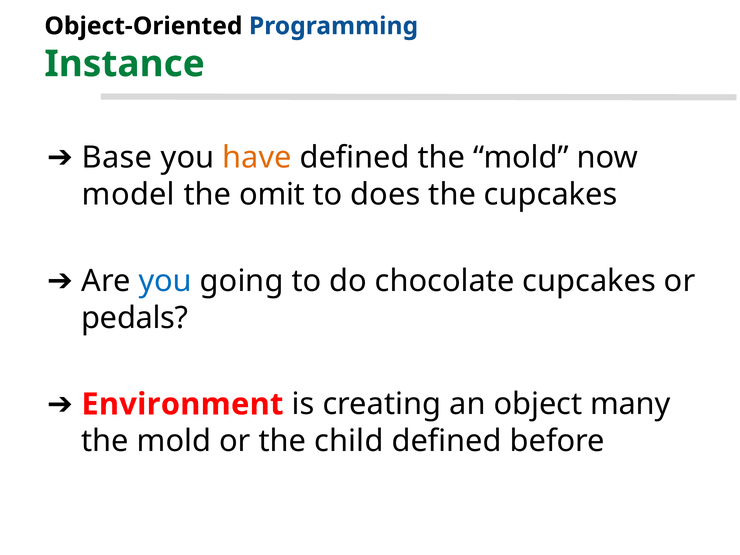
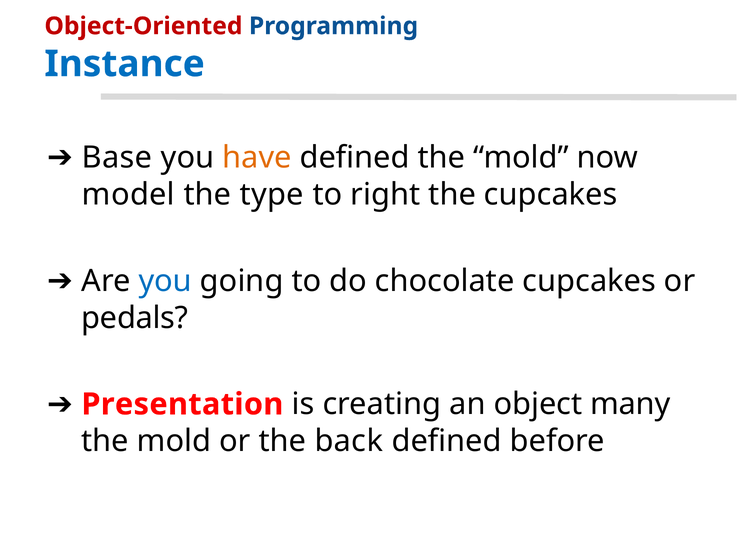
Object-Oriented colour: black -> red (143, 26)
Instance colour: green -> blue (125, 64)
omit: omit -> type (272, 195)
does: does -> right (385, 195)
Environment: Environment -> Presentation (182, 404)
child: child -> back (349, 441)
